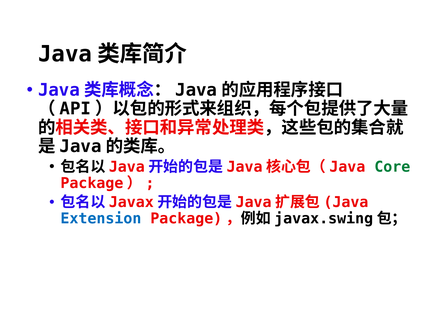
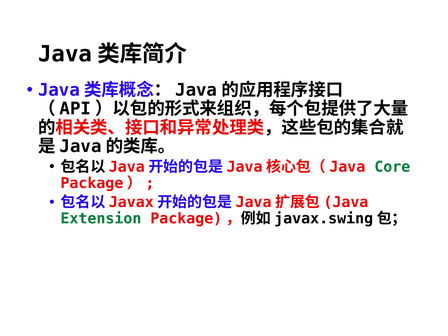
Extension colour: blue -> green (101, 218)
